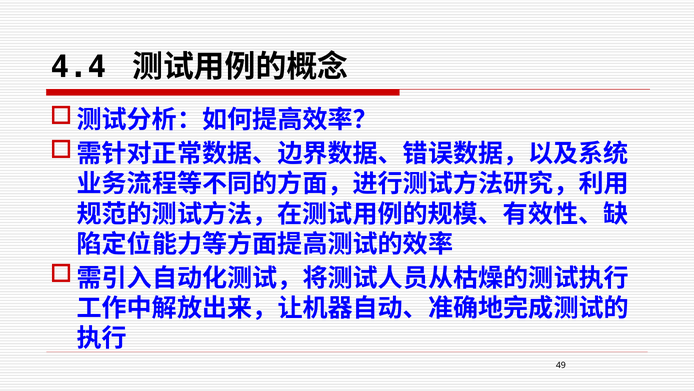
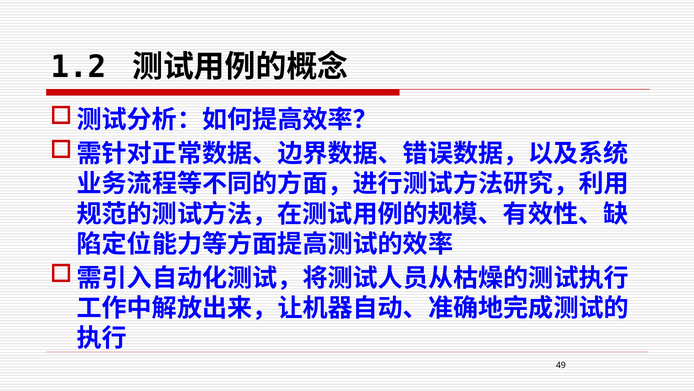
4.4: 4.4 -> 1.2 (78, 67)
